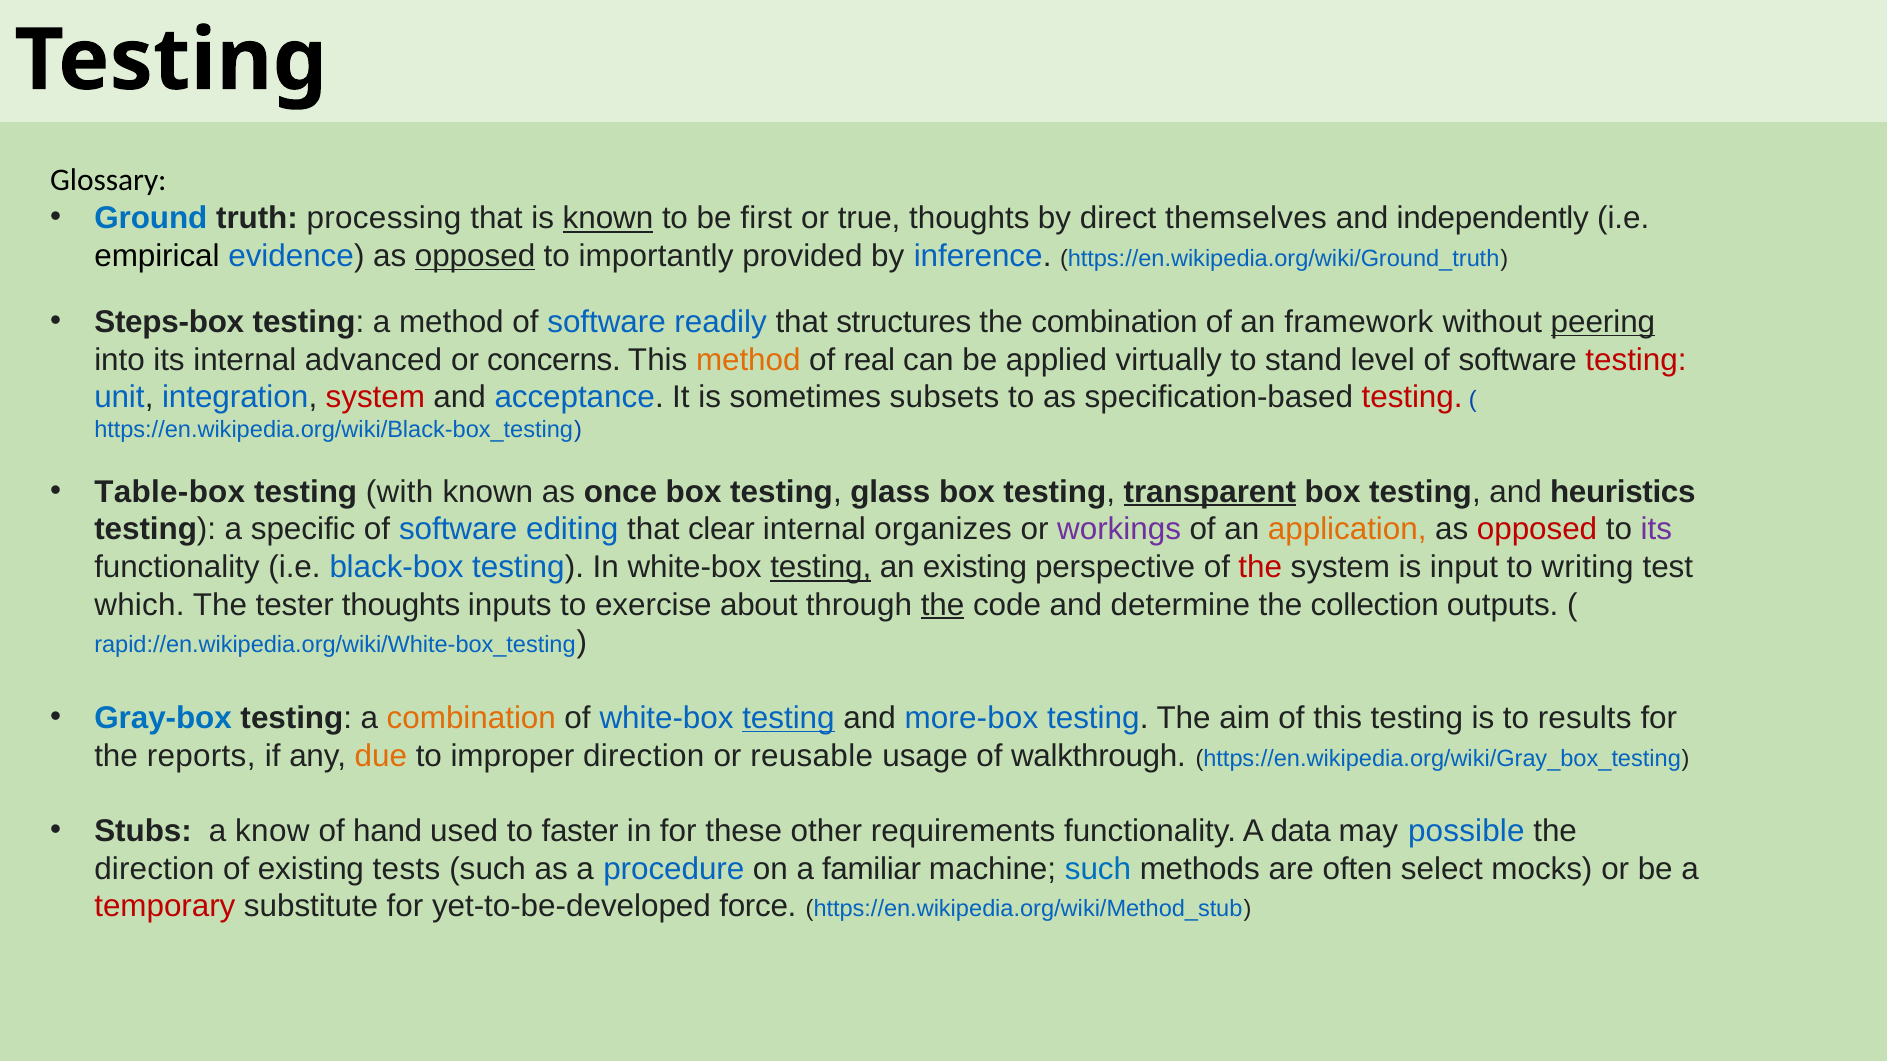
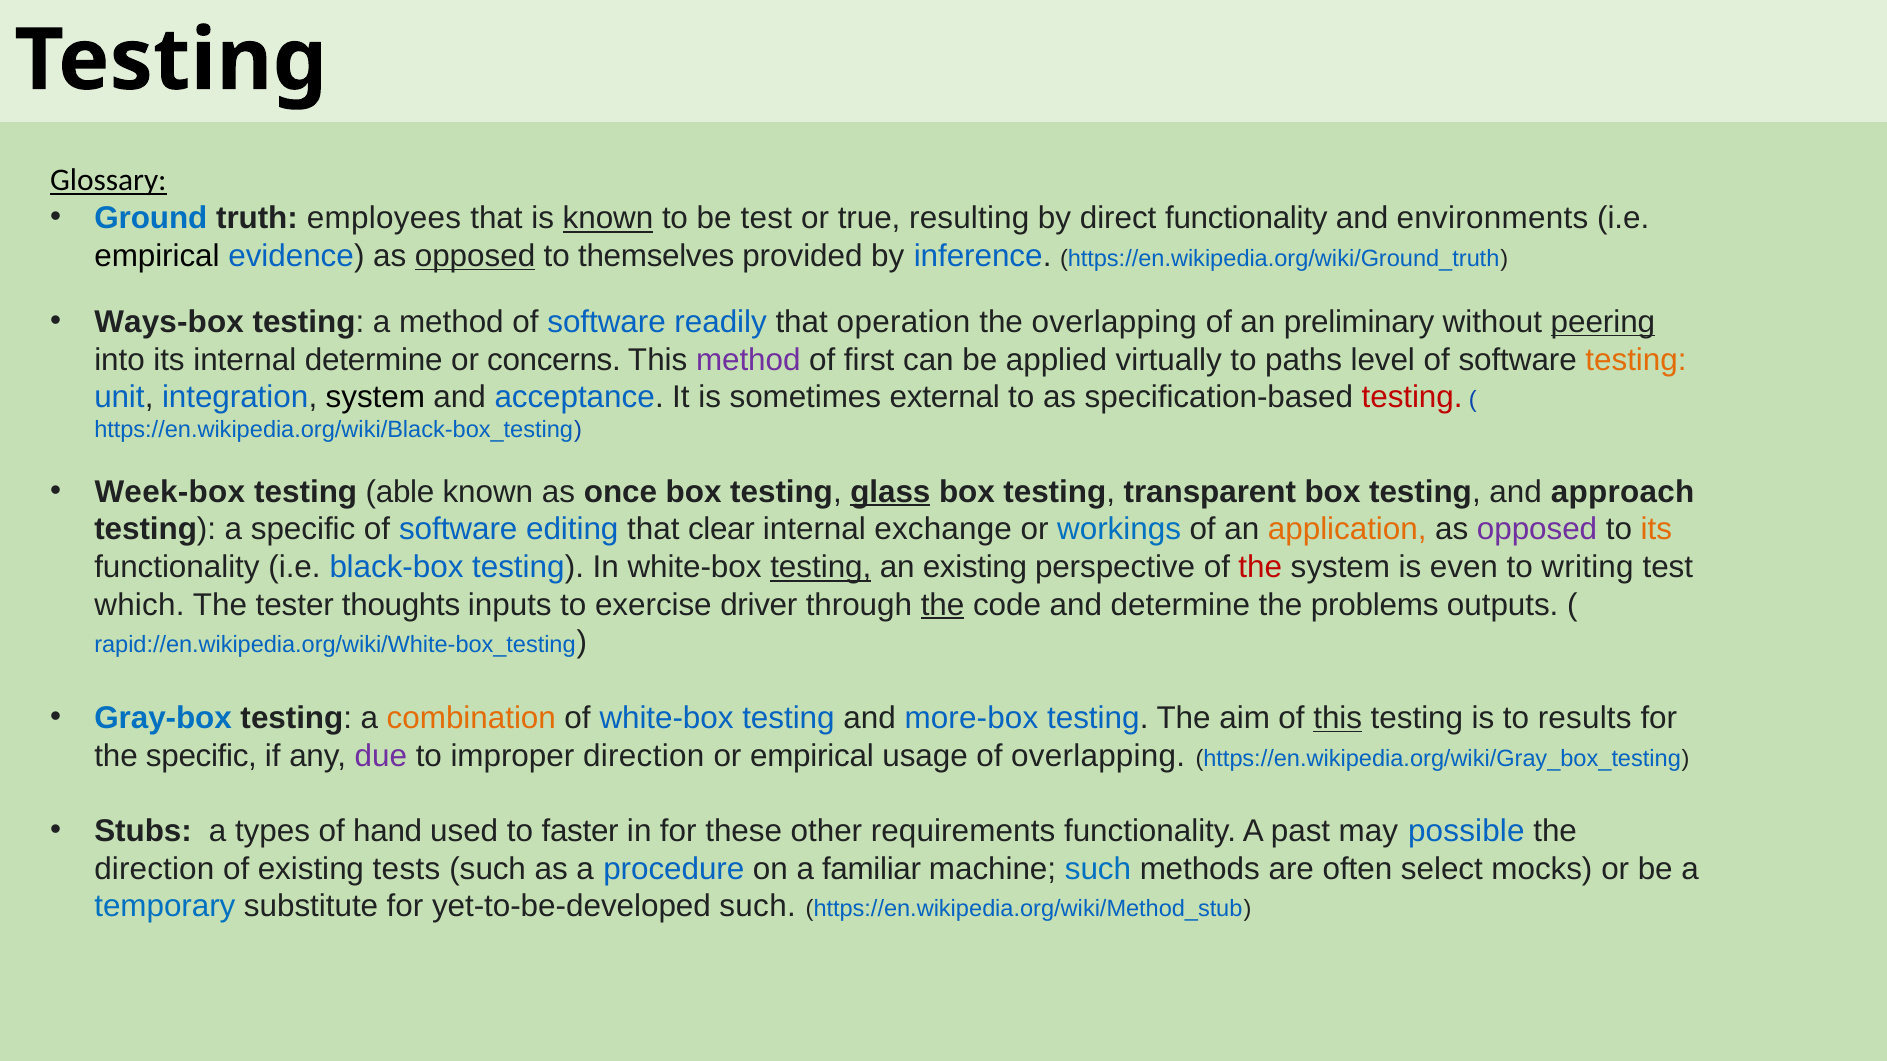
Glossary underline: none -> present (108, 181)
processing: processing -> employees (384, 218)
be first: first -> test (766, 218)
true thoughts: thoughts -> resulting (969, 218)
direct themselves: themselves -> functionality (1246, 218)
independently: independently -> environments (1492, 218)
importantly: importantly -> themselves (656, 256)
Steps-box: Steps-box -> Ways-box (169, 322)
structures: structures -> operation (903, 322)
the combination: combination -> overlapping (1114, 322)
framework: framework -> preliminary (1359, 322)
internal advanced: advanced -> determine (374, 360)
method colour: orange -> purple (748, 360)
real: real -> first (869, 360)
stand: stand -> paths (1304, 360)
testing colour: red -> orange (1636, 360)
system colour: red -> black (375, 398)
subsets: subsets -> external (945, 398)
Table-box: Table-box -> Week-box (170, 492)
with: with -> able (400, 492)
glass underline: none -> present (890, 492)
transparent underline: present -> none (1210, 492)
heuristics: heuristics -> approach (1623, 492)
organizes: organizes -> exchange (943, 530)
workings colour: purple -> blue (1119, 530)
opposed colour: red -> purple (1537, 530)
its colour: purple -> orange (1656, 530)
input: input -> even (1464, 567)
about: about -> driver (759, 605)
collection: collection -> problems (1375, 605)
testing underline: present -> none (788, 718)
this underline: none -> present (1338, 718)
the reports: reports -> specific (201, 756)
due colour: orange -> purple (381, 756)
or reusable: reusable -> empirical (812, 756)
of walkthrough: walkthrough -> overlapping (1098, 756)
know: know -> types (273, 831)
data: data -> past (1301, 831)
temporary colour: red -> blue (165, 907)
yet-to-be-developed force: force -> such (758, 907)
